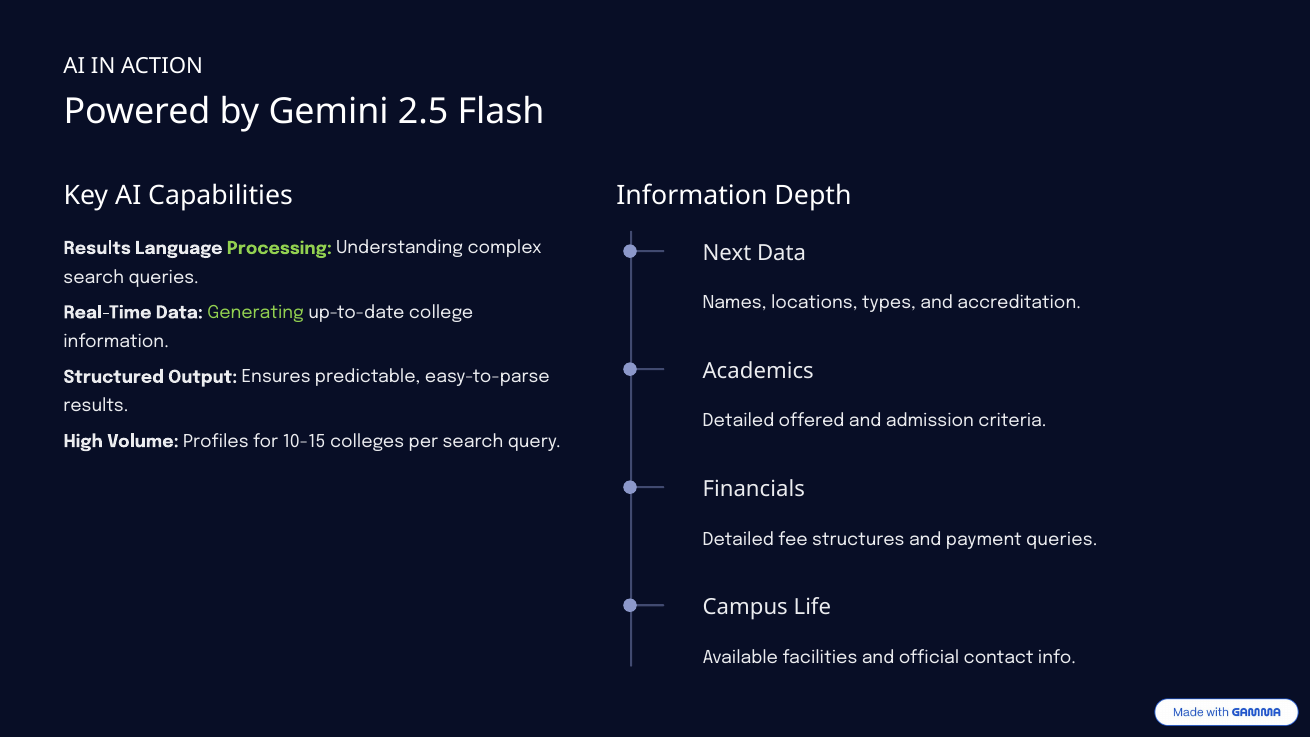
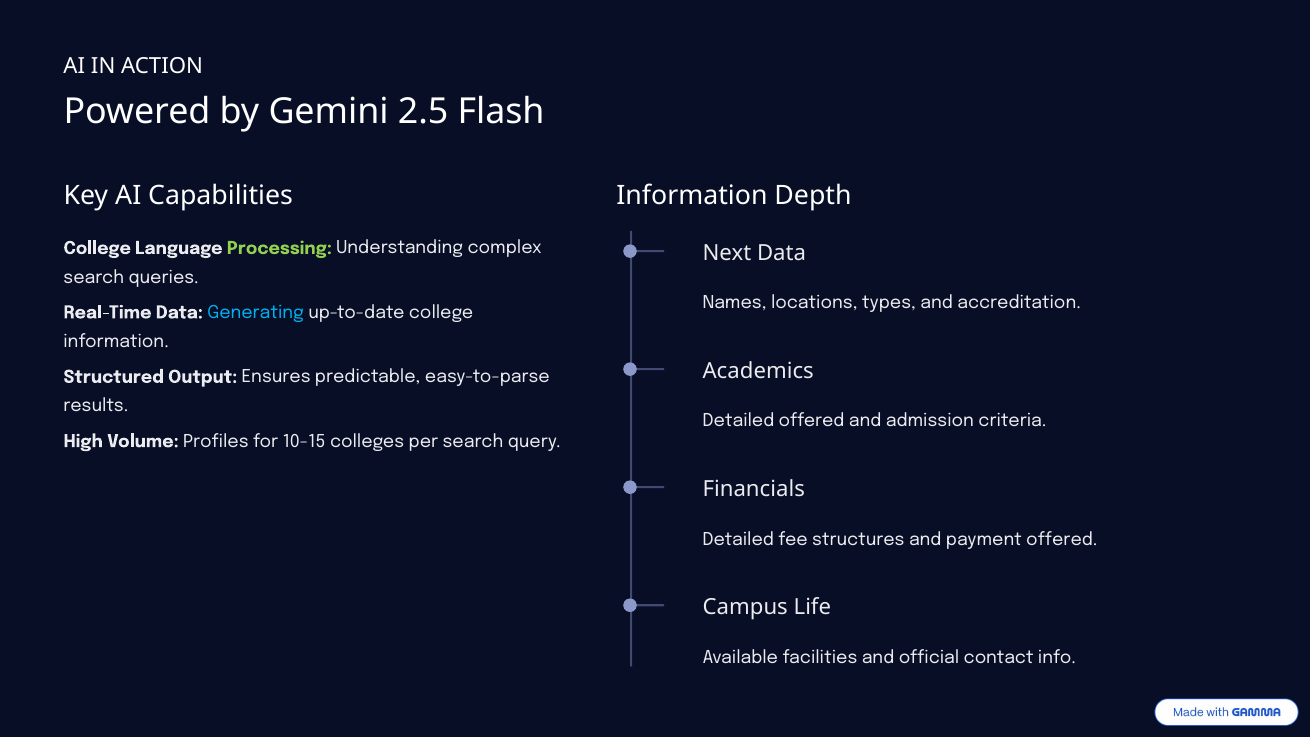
Results: Results -> College (97, 248)
Generating colour: light green -> light blue (256, 312)
payment queries: queries -> offered (1062, 539)
